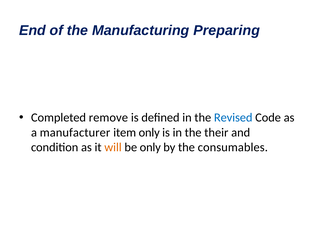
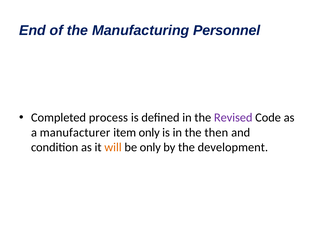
Preparing: Preparing -> Personnel (227, 30)
remove: remove -> process (108, 117)
Revised colour: blue -> purple (233, 117)
their: their -> then (216, 132)
consumables: consumables -> development (233, 147)
